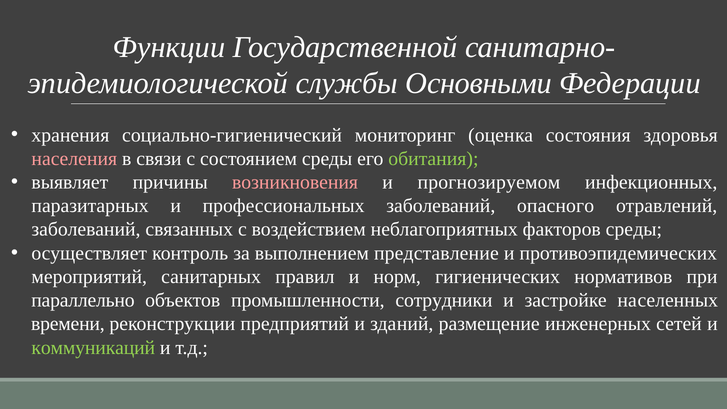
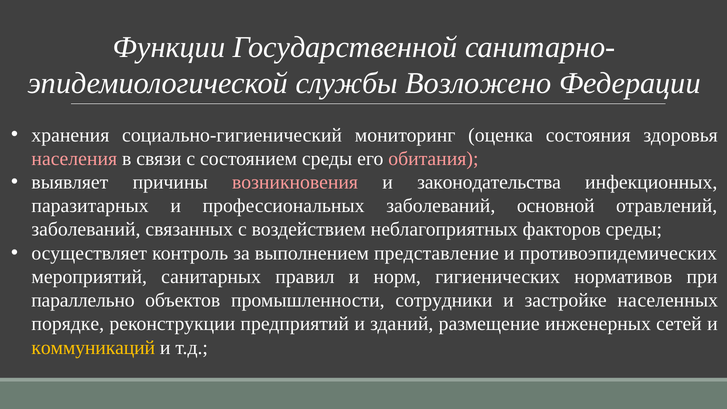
Основными: Основными -> Возложено (478, 83)
обитания colour: light green -> pink (433, 159)
прогнозируемом: прогнозируемом -> законодательства (489, 182)
опасного: опасного -> основной (556, 206)
времени: времени -> порядке (68, 324)
коммуникаций colour: light green -> yellow (93, 348)
